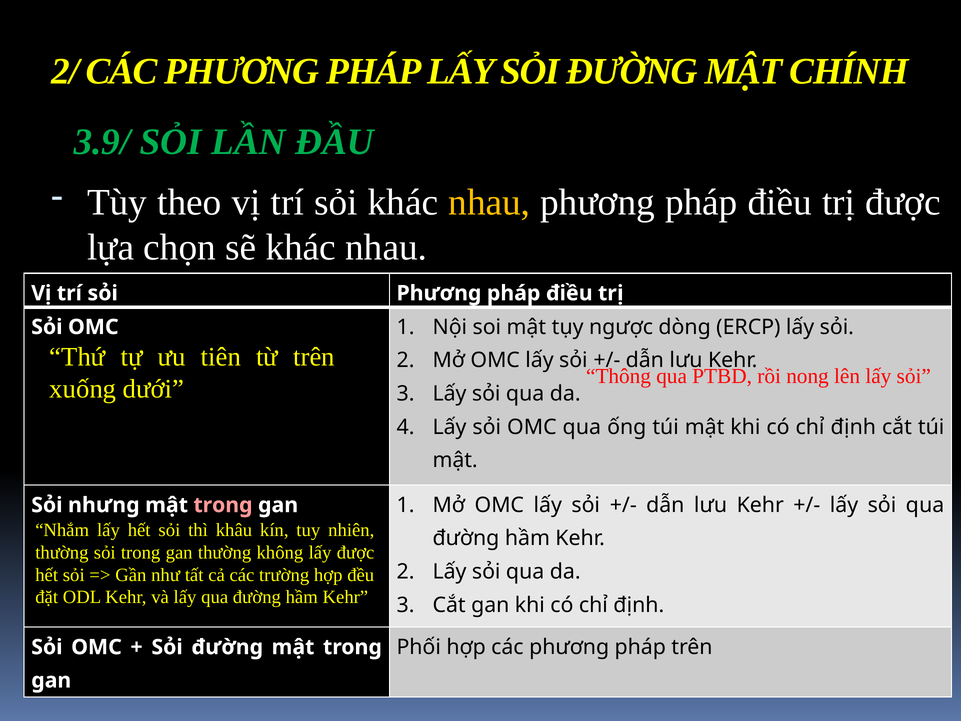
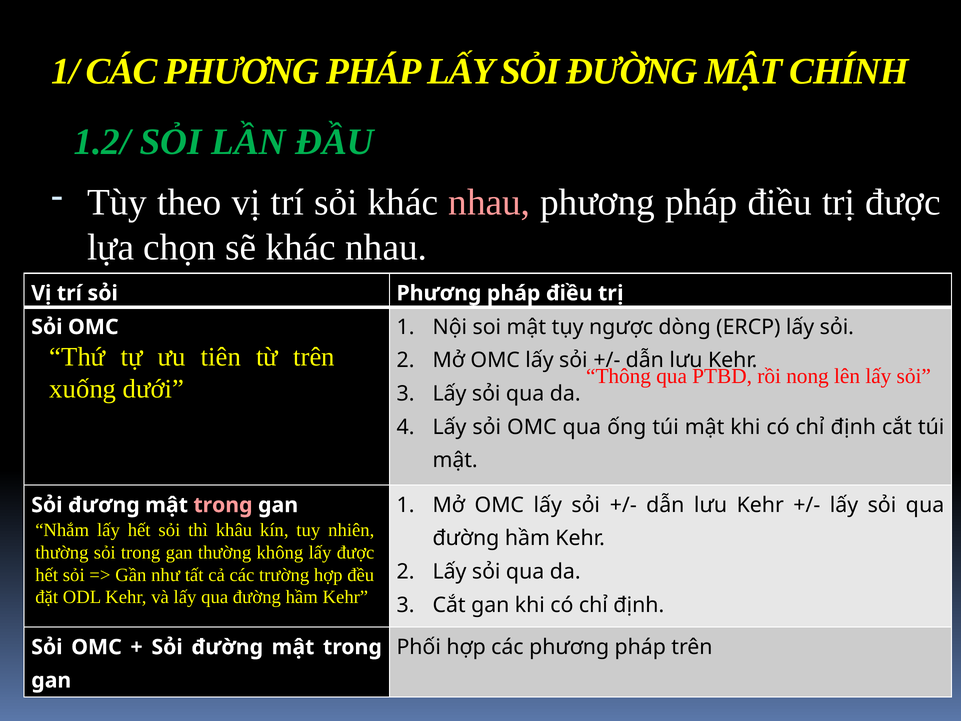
2/: 2/ -> 1/ (65, 71)
3.9/: 3.9/ -> 1.2/ (102, 142)
nhau colour: yellow -> pink (489, 203)
nhưng: nhưng -> đương (104, 505)
